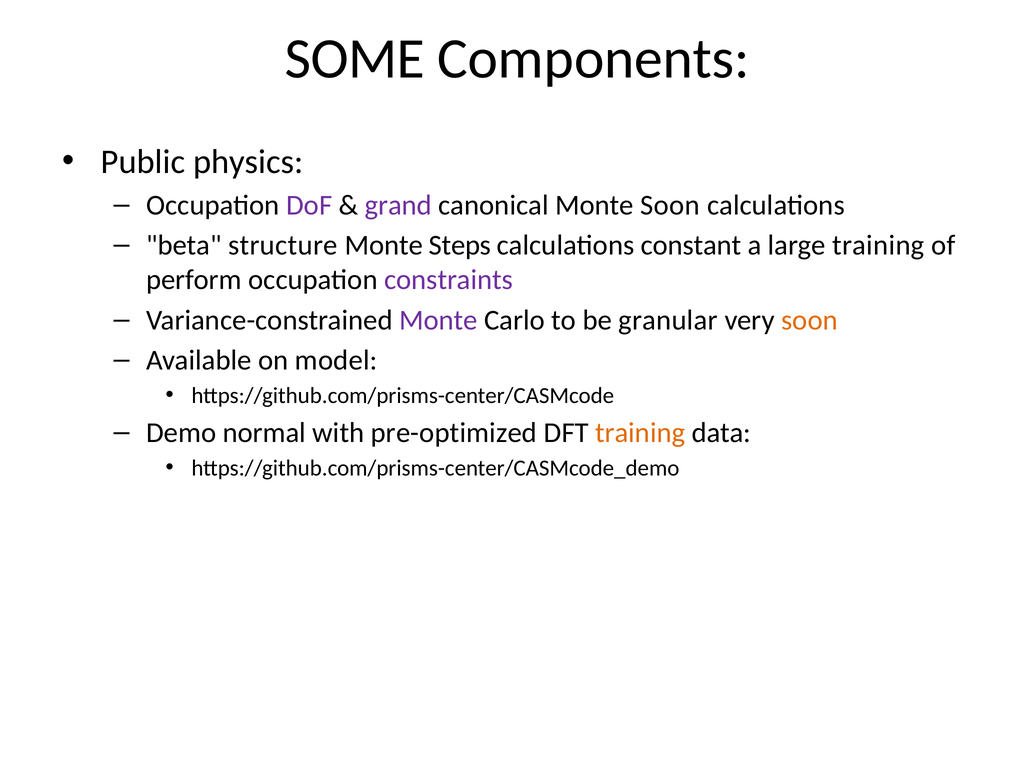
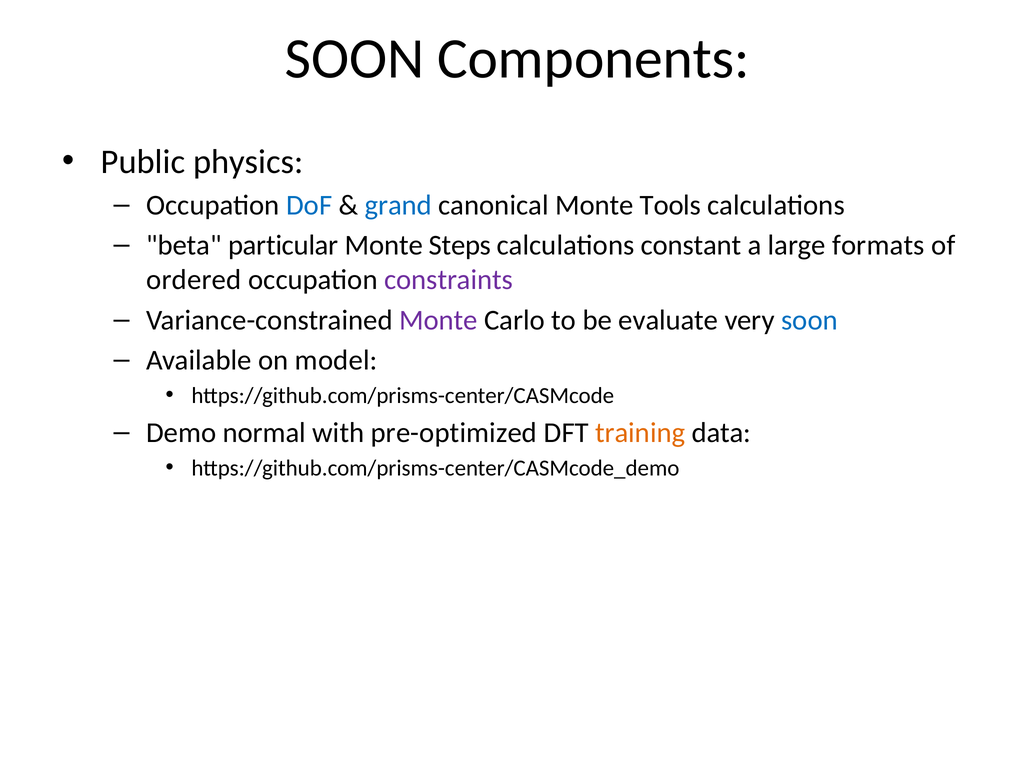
SOME: SOME -> SOON (355, 59)
DoF colour: purple -> blue (309, 205)
grand colour: purple -> blue (398, 205)
Monte Soon: Soon -> Tools (670, 205)
structure: structure -> particular (283, 246)
large training: training -> formats (878, 246)
perform: perform -> ordered (194, 280)
granular: granular -> evaluate (668, 320)
soon colour: orange -> blue (810, 320)
